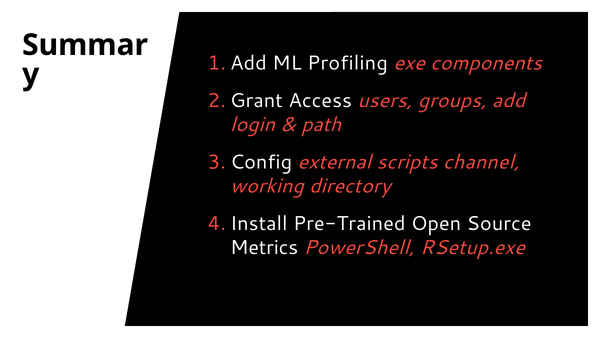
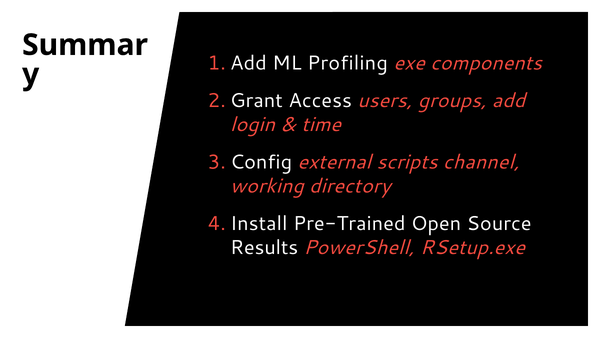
path: path -> time (321, 125)
Metrics: Metrics -> Results (264, 247)
